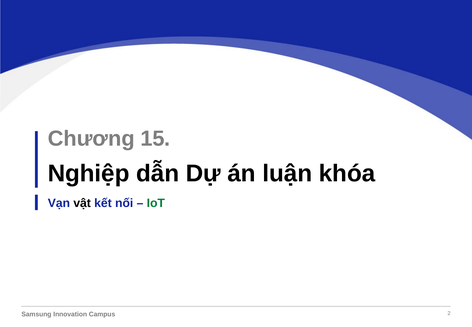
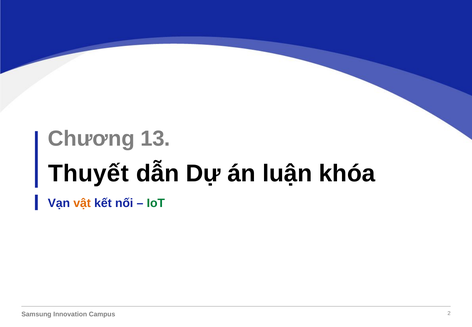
15: 15 -> 13 (155, 139)
Nghiệp: Nghiệp -> Thuyết (88, 173)
vật colour: black -> orange (82, 203)
